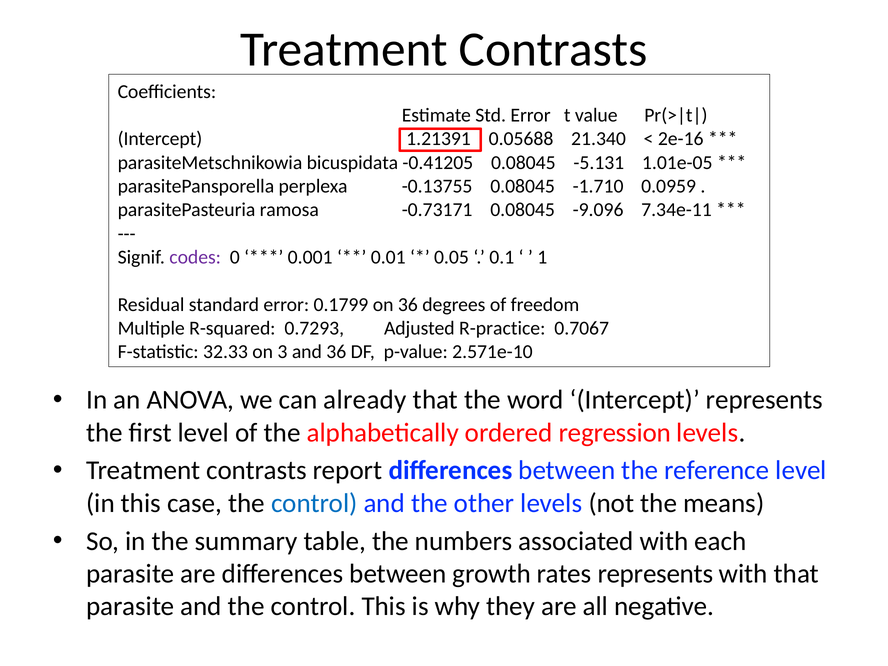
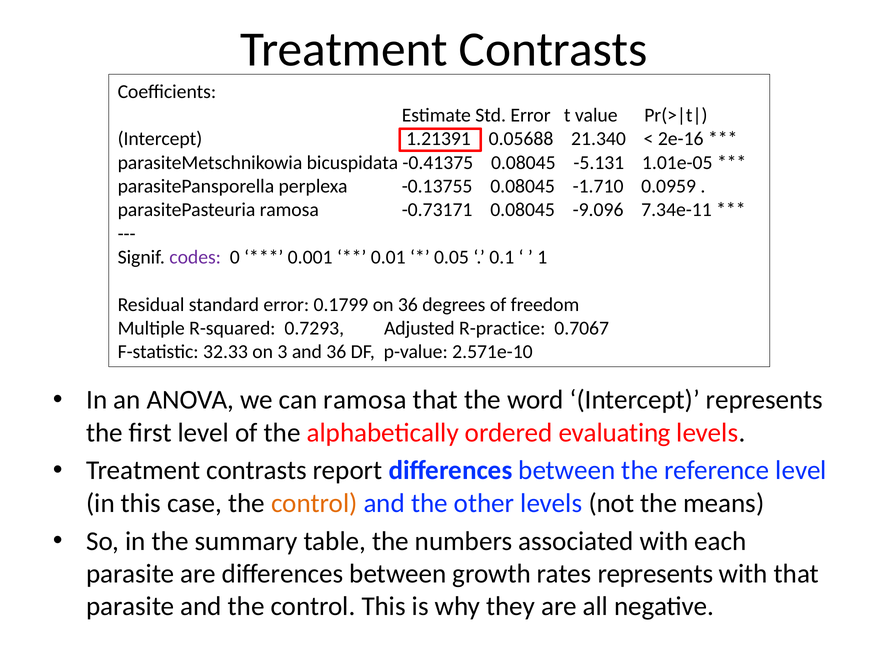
-0.41205: -0.41205 -> -0.41375 (438, 163)
can already: already -> ramosa (365, 400)
regression: regression -> evaluating (615, 433)
control colour: blue -> orange (314, 503)
